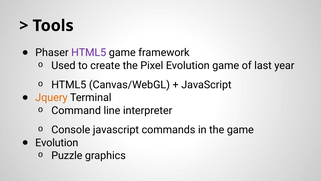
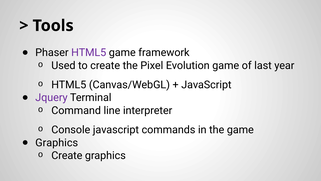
Jquery colour: orange -> purple (51, 97)
Evolution: Evolution -> Graphics (57, 142)
Puzzle: Puzzle -> Create (67, 155)
